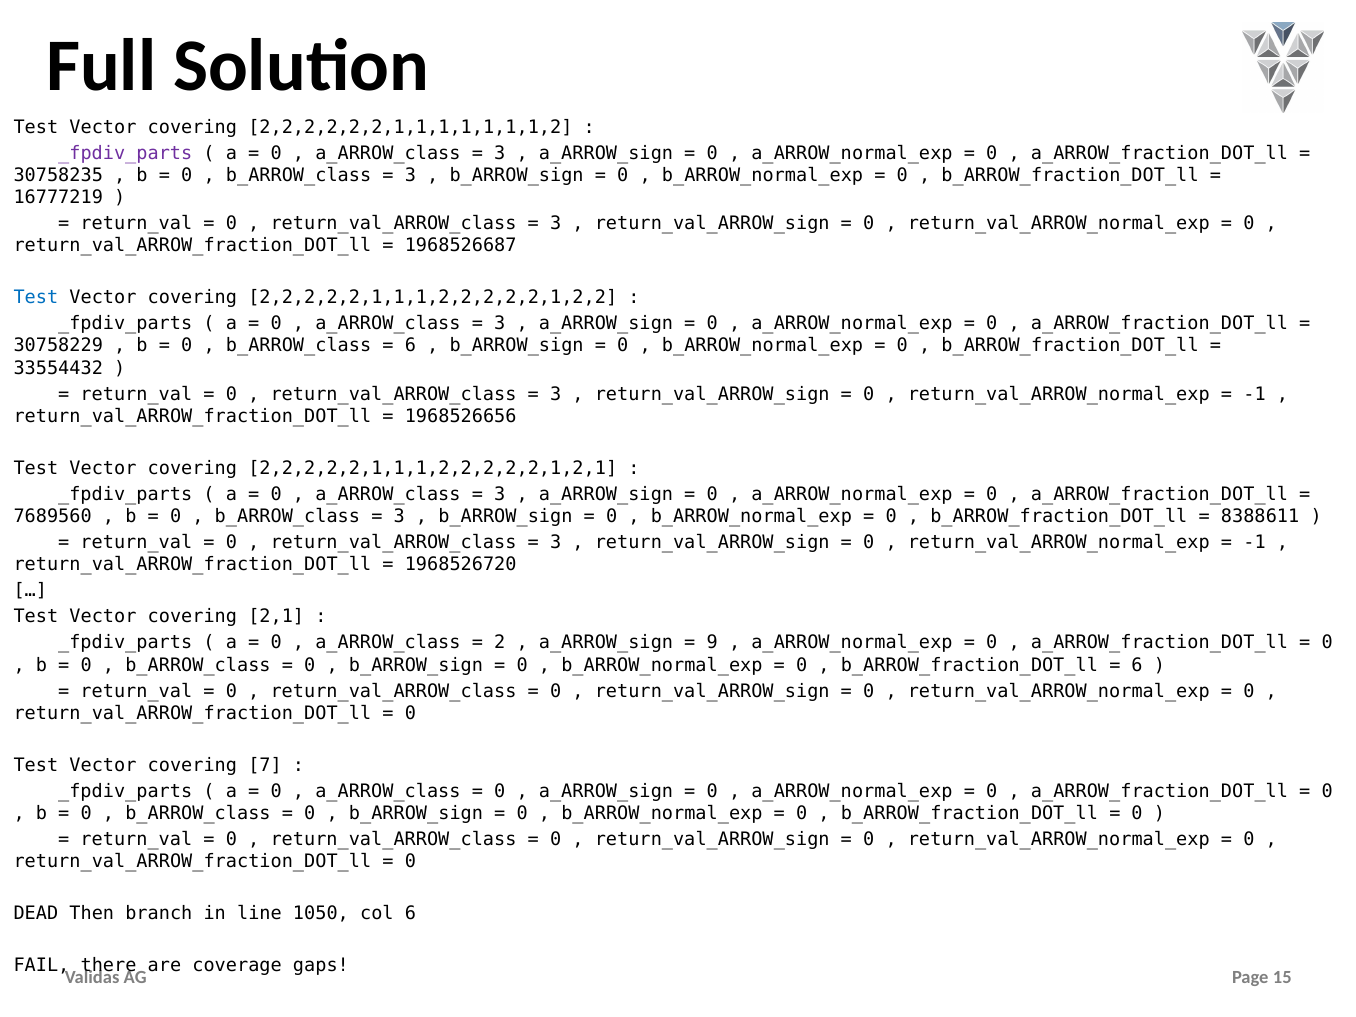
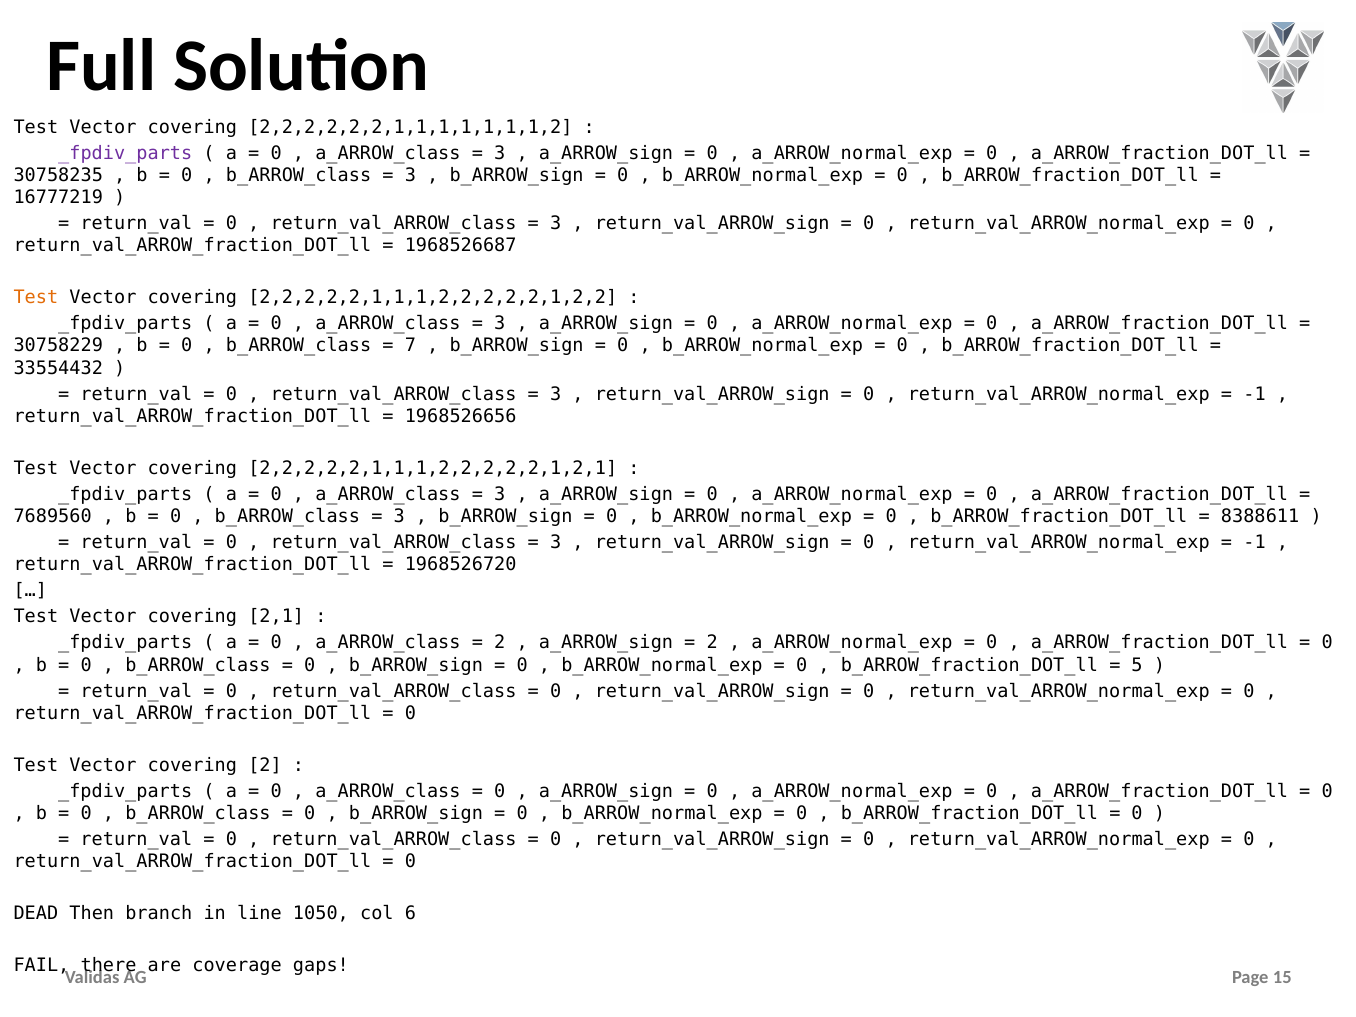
Test colour: blue -> orange (36, 298)
6: 6 -> 7 (410, 346)
9: 9 -> 2 (712, 643)
6: 6 -> 5 (1137, 665)
covering 7: 7 -> 2 (265, 765)
